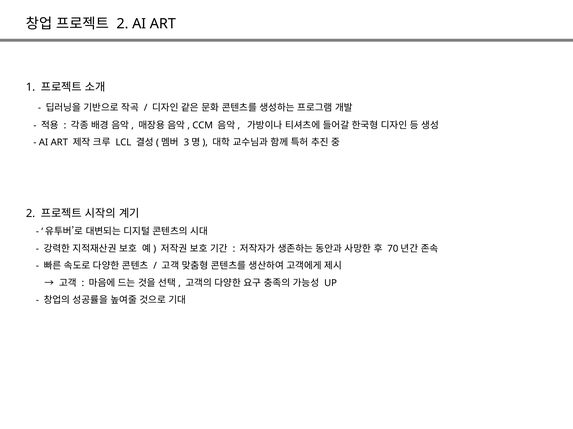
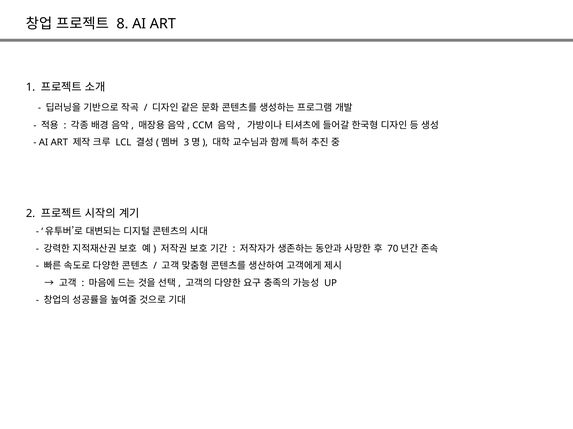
2: 2 -> 8 (122, 24)
